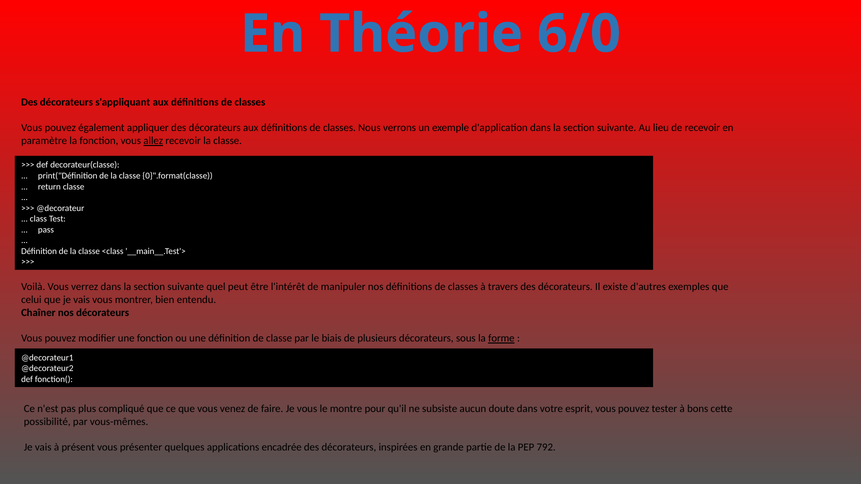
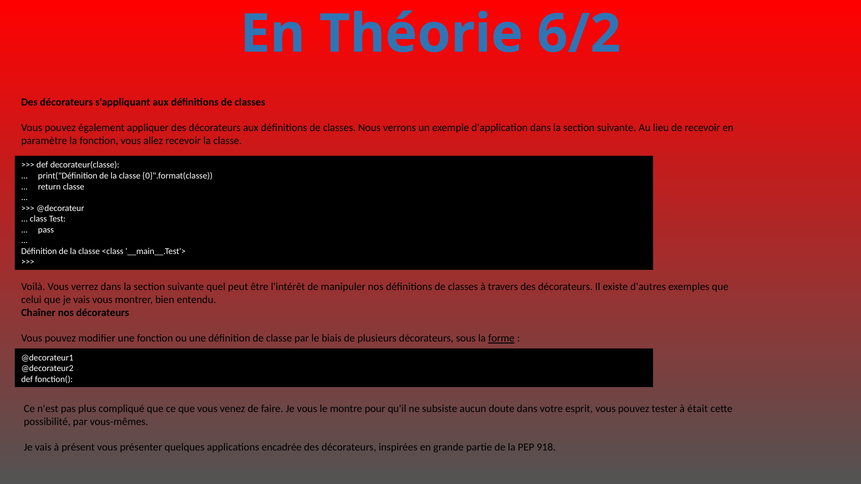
6/0: 6/0 -> 6/2 (579, 34)
allez underline: present -> none (153, 141)
bons: bons -> était (698, 409)
792: 792 -> 918 (546, 448)
